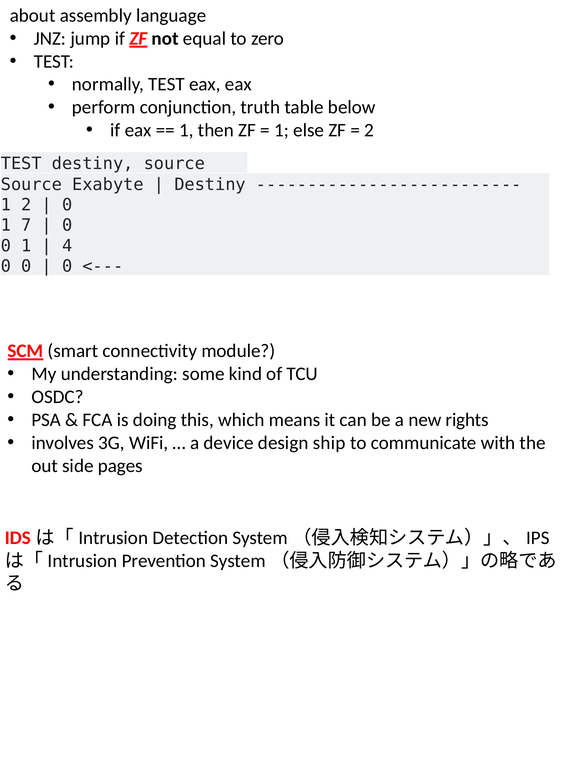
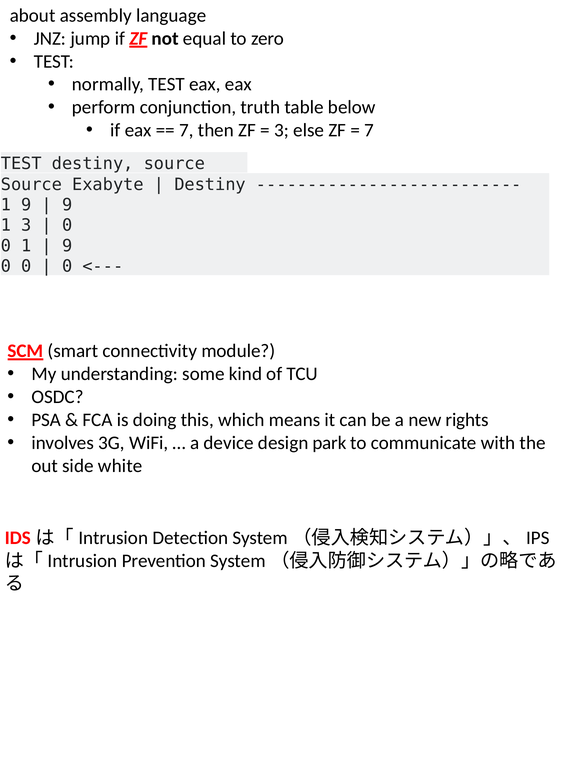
1: 1 -> 7 (186, 130)
1: 1 -> 3 (281, 130)
2: 2 -> 7 (369, 130)
1 2: 2 -> 9 (26, 205)
0: 0 -> 9 (67, 205)
1 7: 7 -> 3 (26, 225)
4: 4 -> 9 (67, 246)
ship: ship -> park (329, 443)
pages: pages -> white (120, 466)
